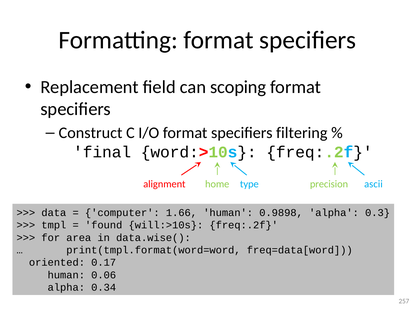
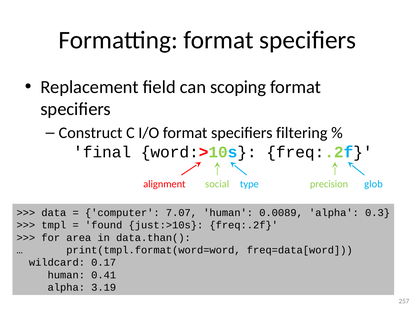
home: home -> social (217, 184)
ascii: ascii -> glob (373, 184)
1.66: 1.66 -> 7.07 (181, 213)
0.9898: 0.9898 -> 0.0089 (281, 213)
will:>10s: will:>10s -> just:>10s (166, 225)
data.wise(: data.wise( -> data.than( (153, 238)
oriented: oriented -> wildcard (57, 263)
0.06: 0.06 -> 0.41 (104, 275)
0.34: 0.34 -> 3.19 (104, 288)
